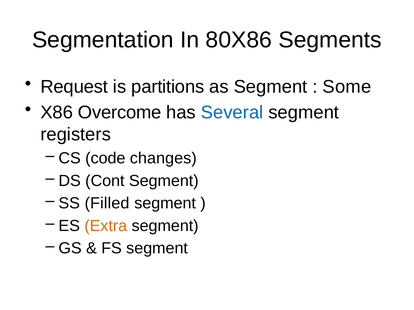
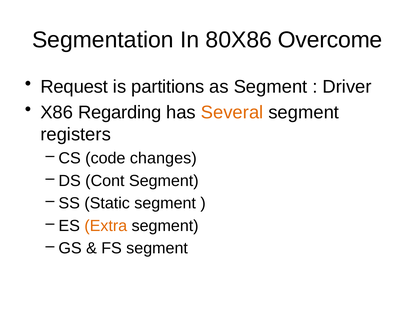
Segments: Segments -> Overcome (330, 40)
Some: Some -> Driver (347, 87)
Overcome: Overcome -> Regarding (120, 113)
Several colour: blue -> orange (232, 113)
Filled: Filled -> Static (107, 204)
